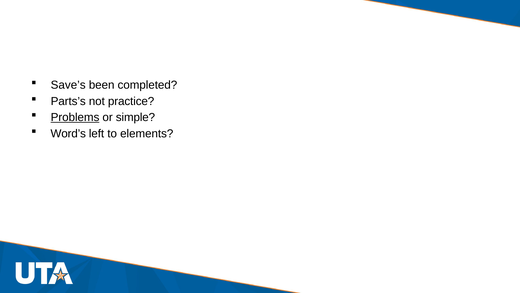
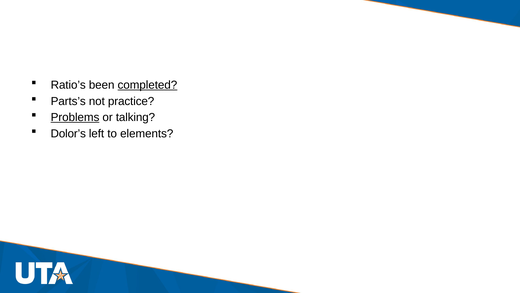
Save’s: Save’s -> Ratio’s (68, 85)
completed underline: none -> present (147, 85)
simple: simple -> talking (135, 117)
Word’s: Word’s -> Dolor’s (68, 133)
